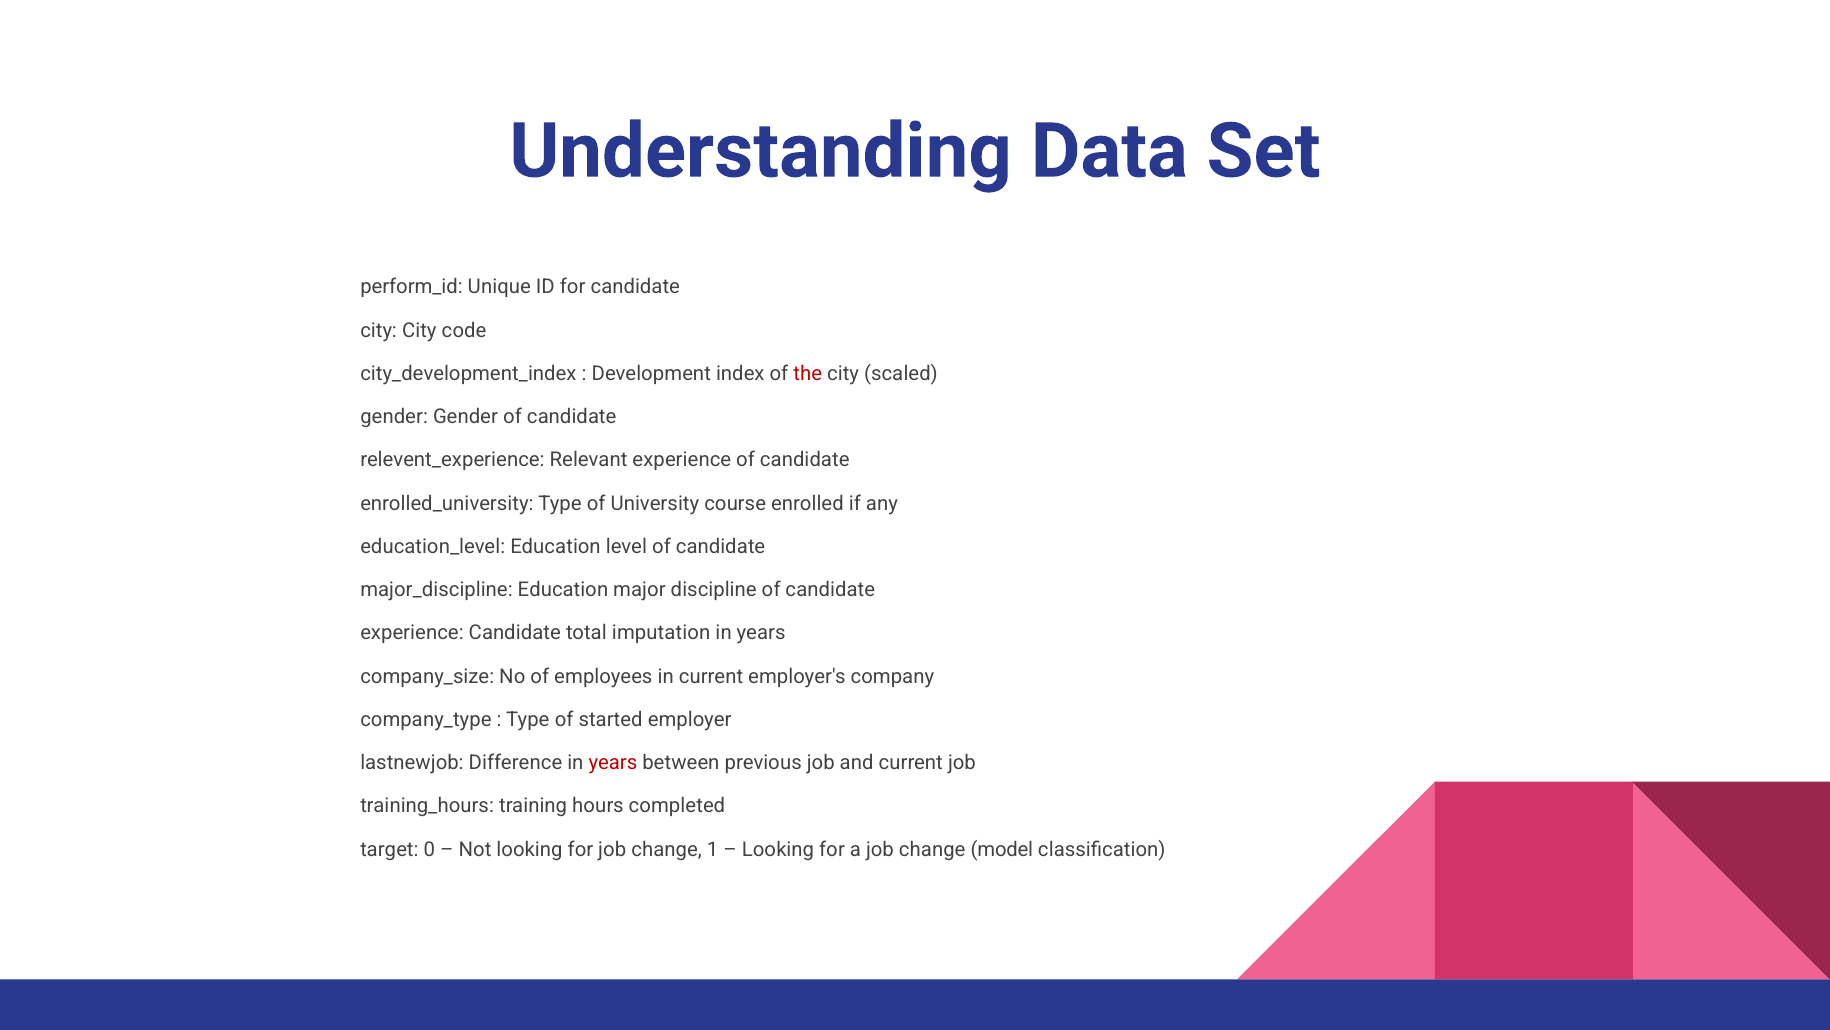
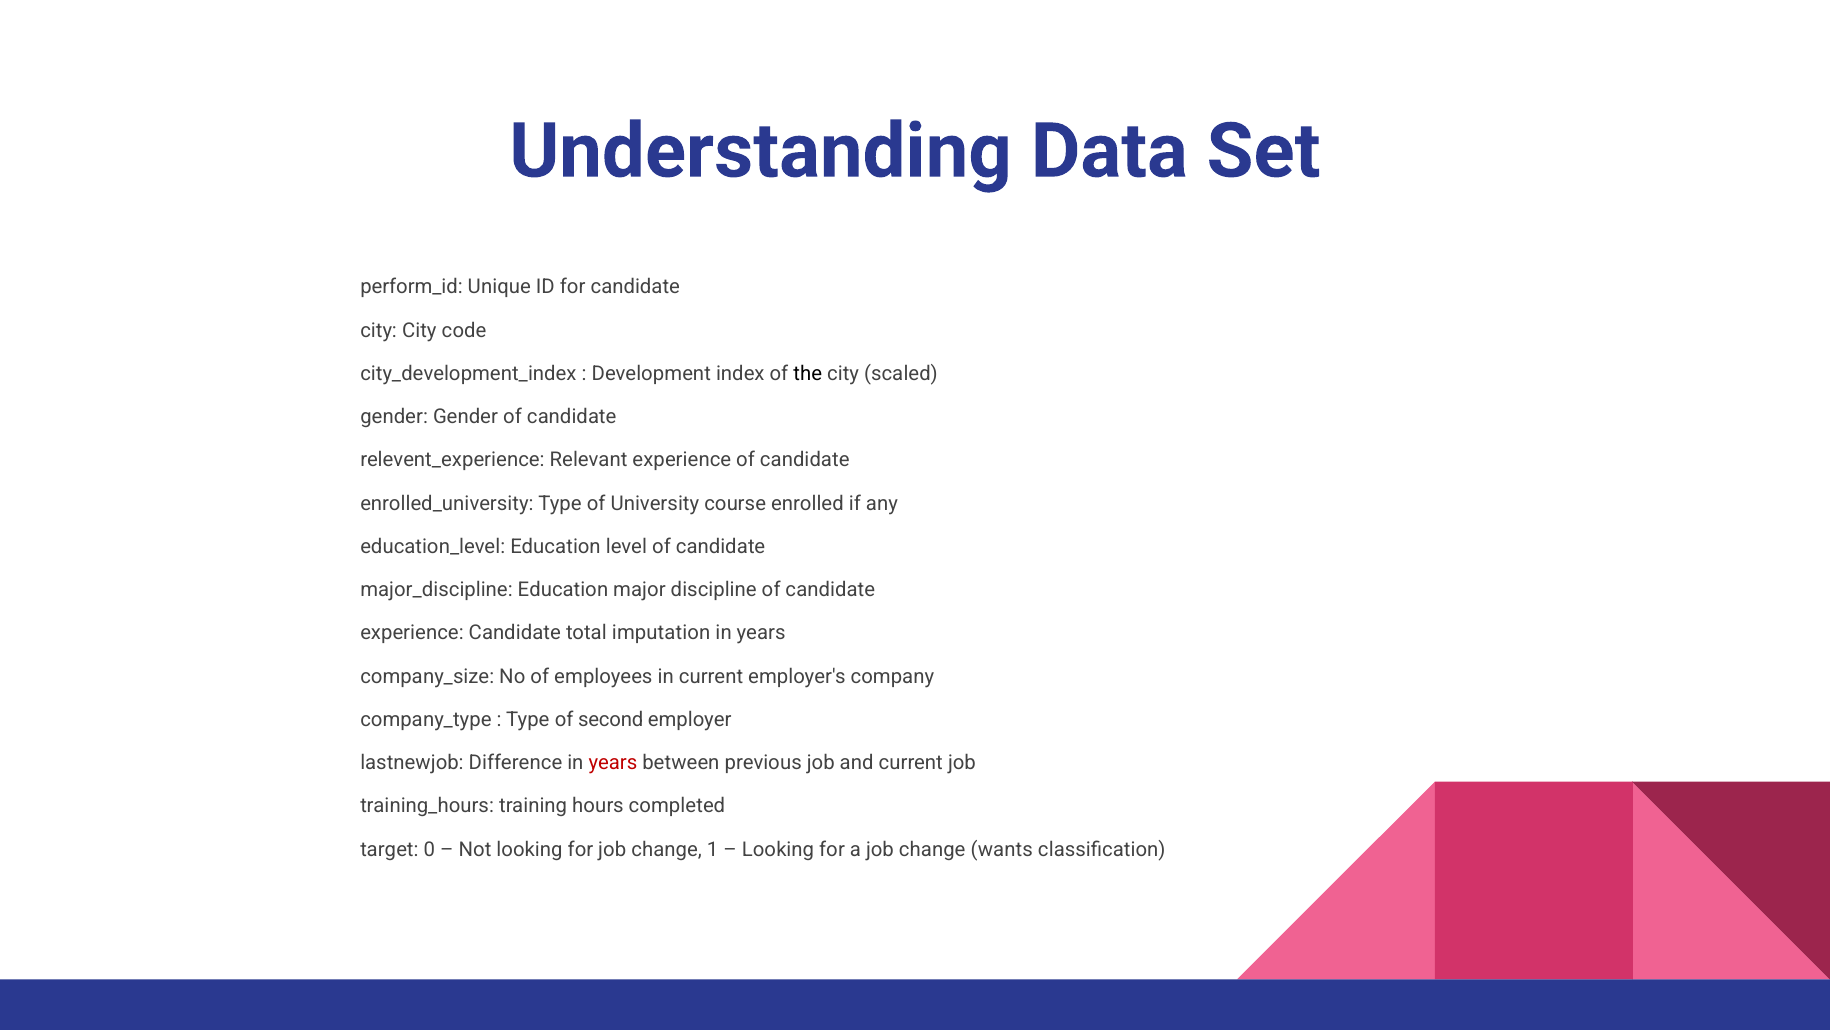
the colour: red -> black (808, 373)
started: started -> second (611, 719)
model: model -> wants (1002, 849)
